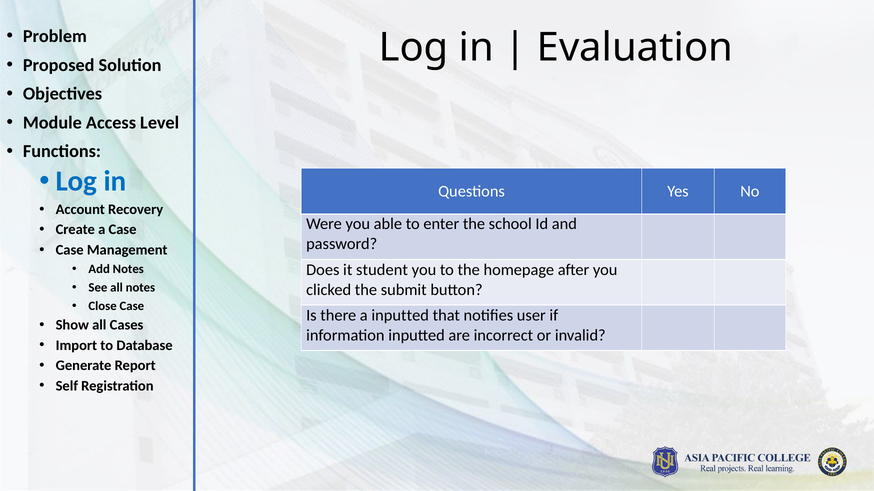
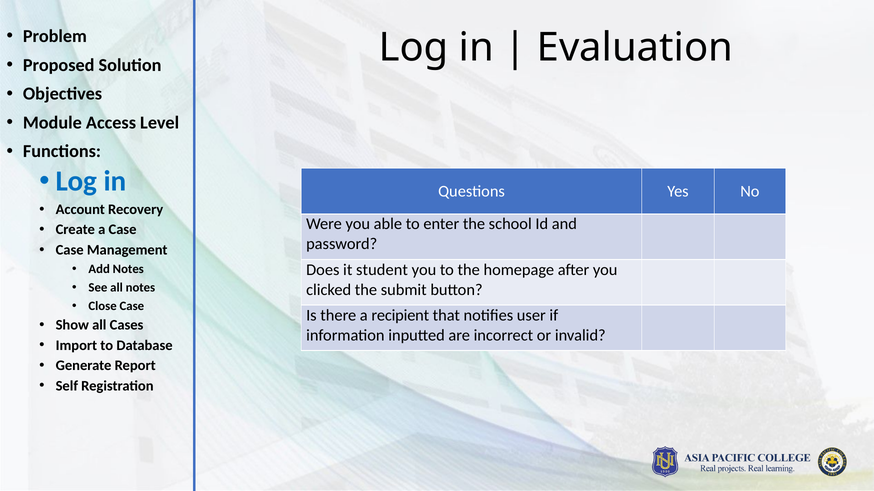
a inputted: inputted -> recipient (400, 316)
